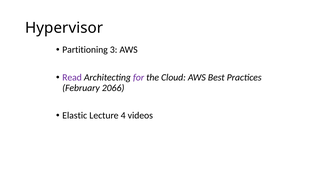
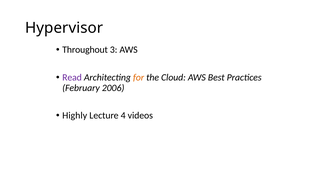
Partitioning: Partitioning -> Throughout (85, 50)
for colour: purple -> orange (139, 77)
2066: 2066 -> 2006 (113, 88)
Elastic: Elastic -> Highly (75, 115)
